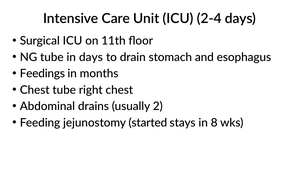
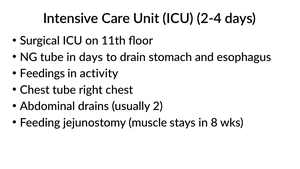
months: months -> activity (99, 74)
started: started -> muscle (148, 123)
